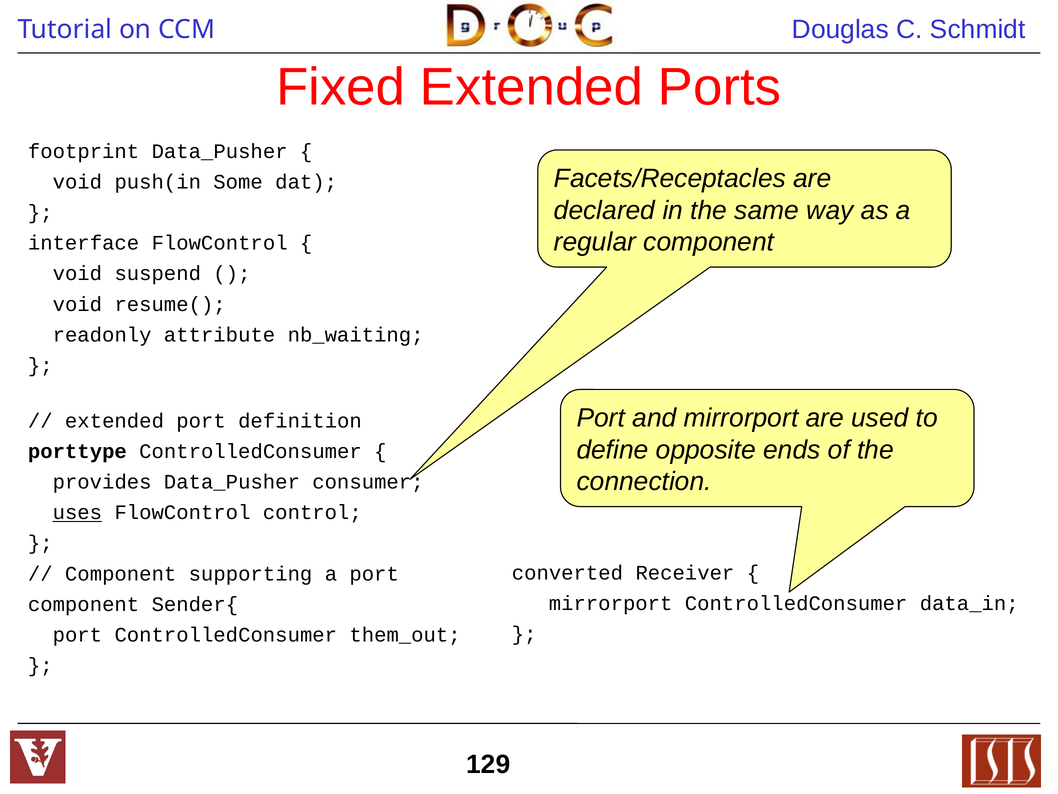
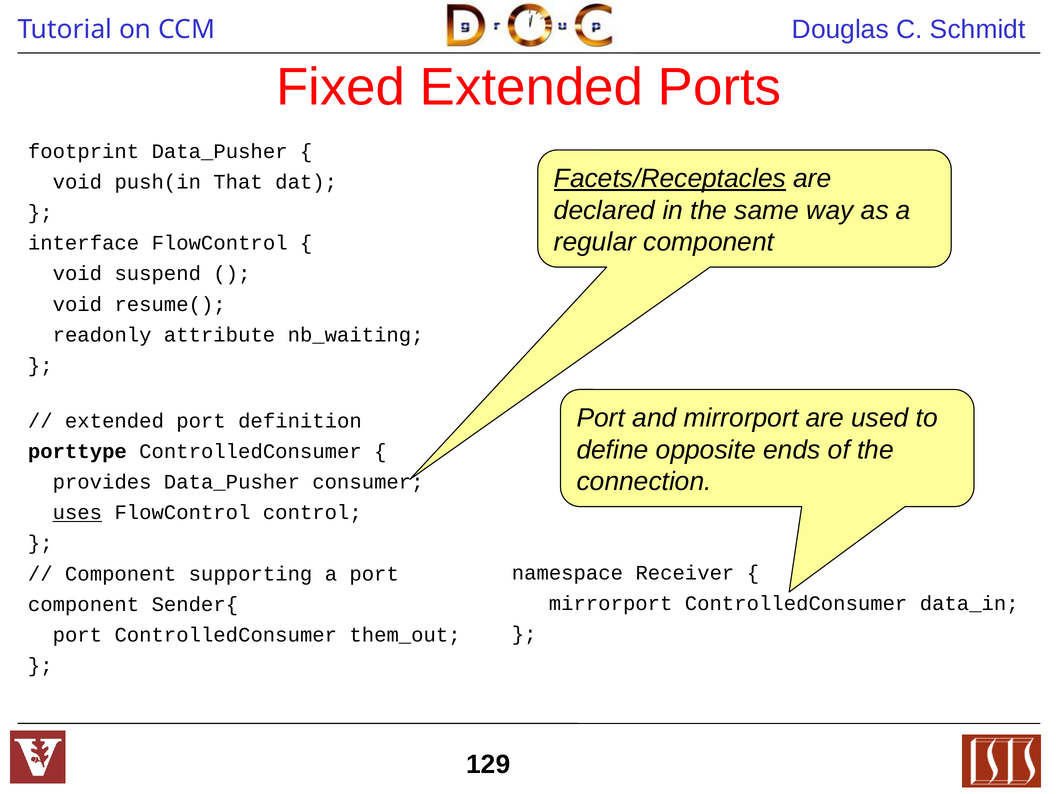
Facets/Receptacles underline: none -> present (670, 179)
Some: Some -> That (238, 182)
converted: converted -> namespace (567, 572)
